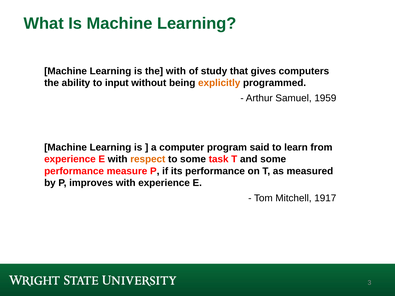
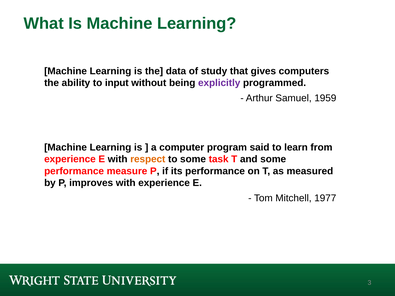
the with: with -> data (176, 71)
explicitly colour: orange -> purple (219, 83)
1917: 1917 -> 1977 (325, 198)
